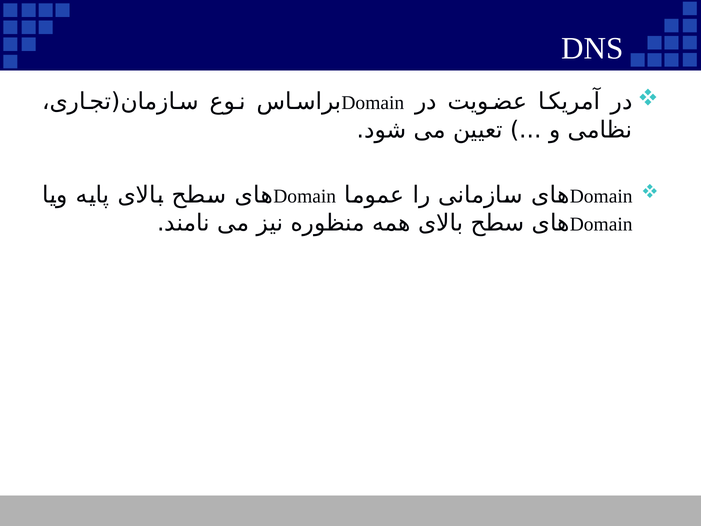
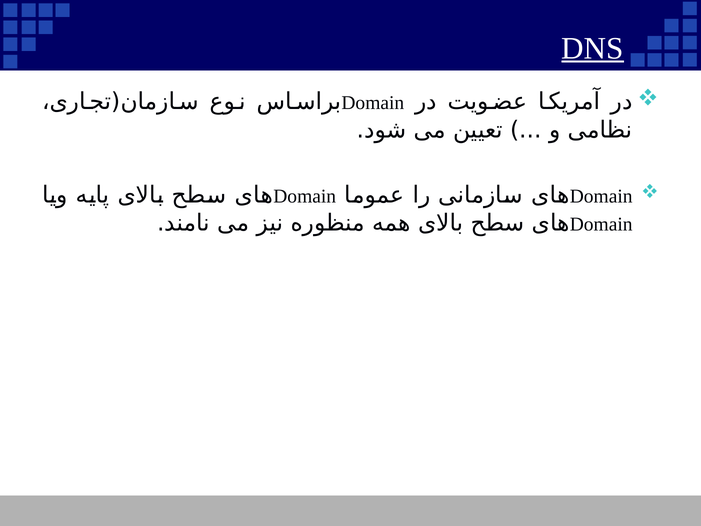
DNS underline: none -> present (593, 48)
